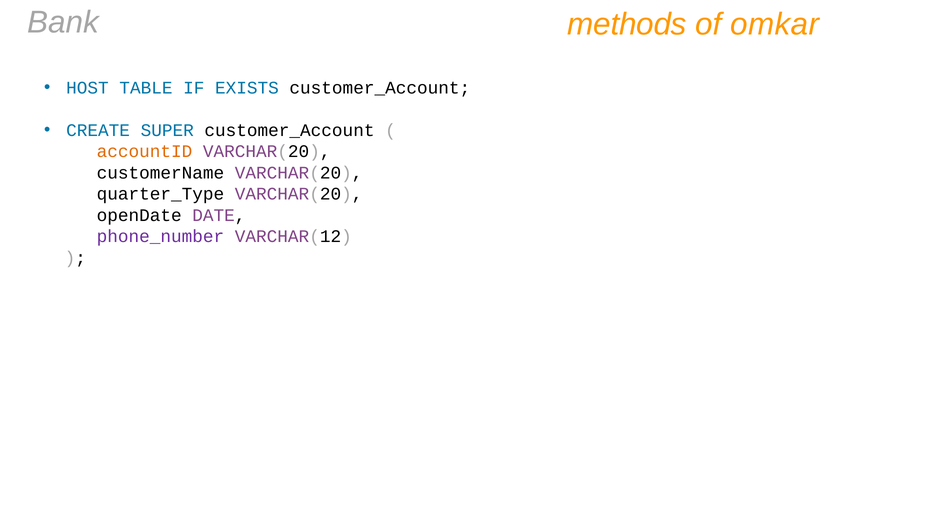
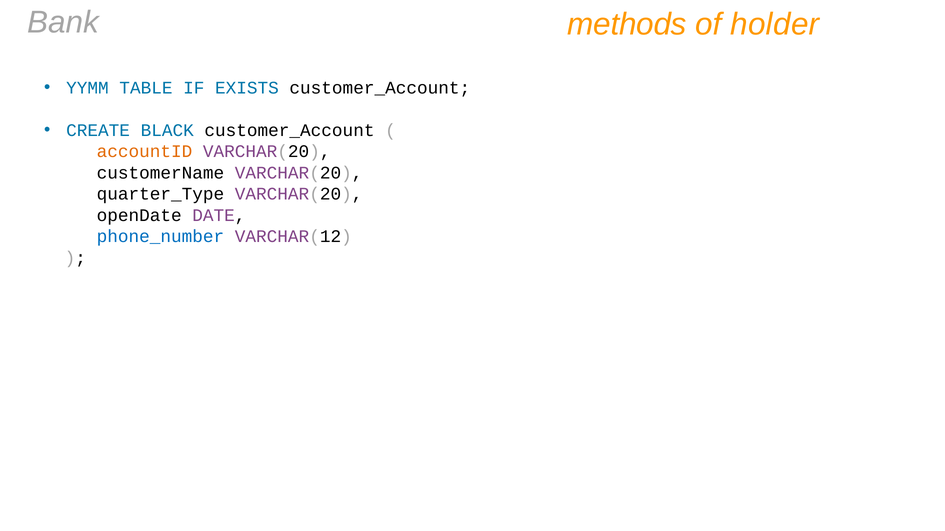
omkar: omkar -> holder (775, 25)
HOST: HOST -> YYMM (87, 88)
SUPER: SUPER -> BLACK (167, 130)
phone_number colour: purple -> blue (160, 237)
